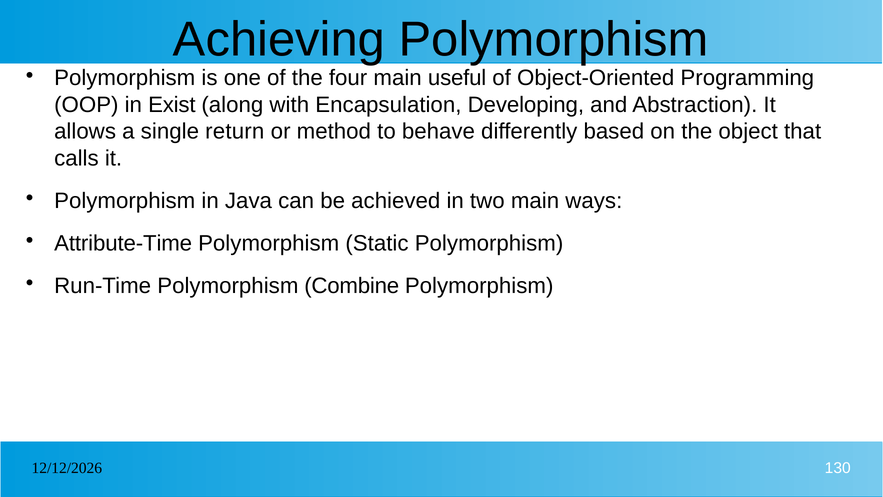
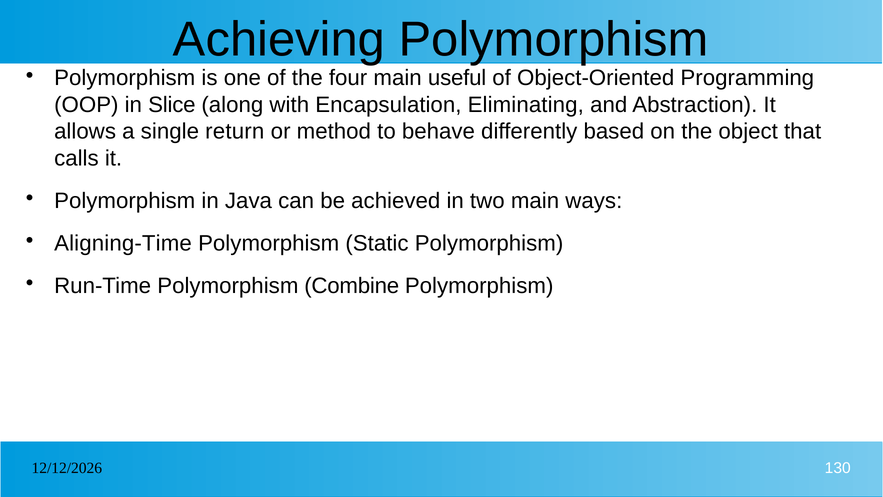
Exist: Exist -> Slice (172, 105)
Developing: Developing -> Eliminating (526, 105)
Attribute-Time: Attribute-Time -> Aligning-Time (123, 243)
